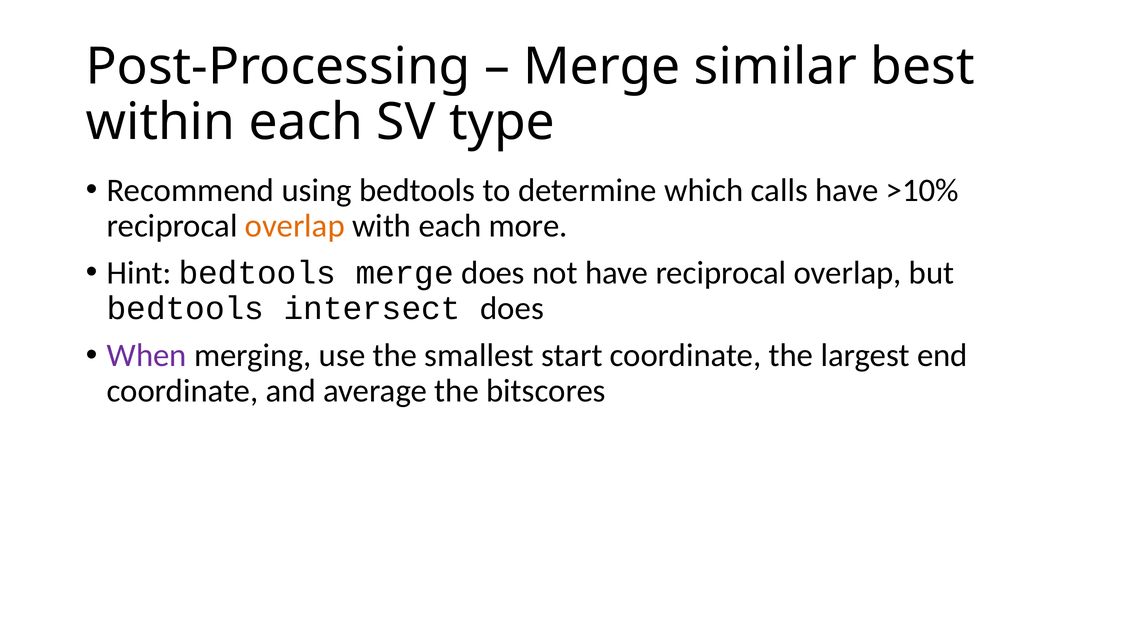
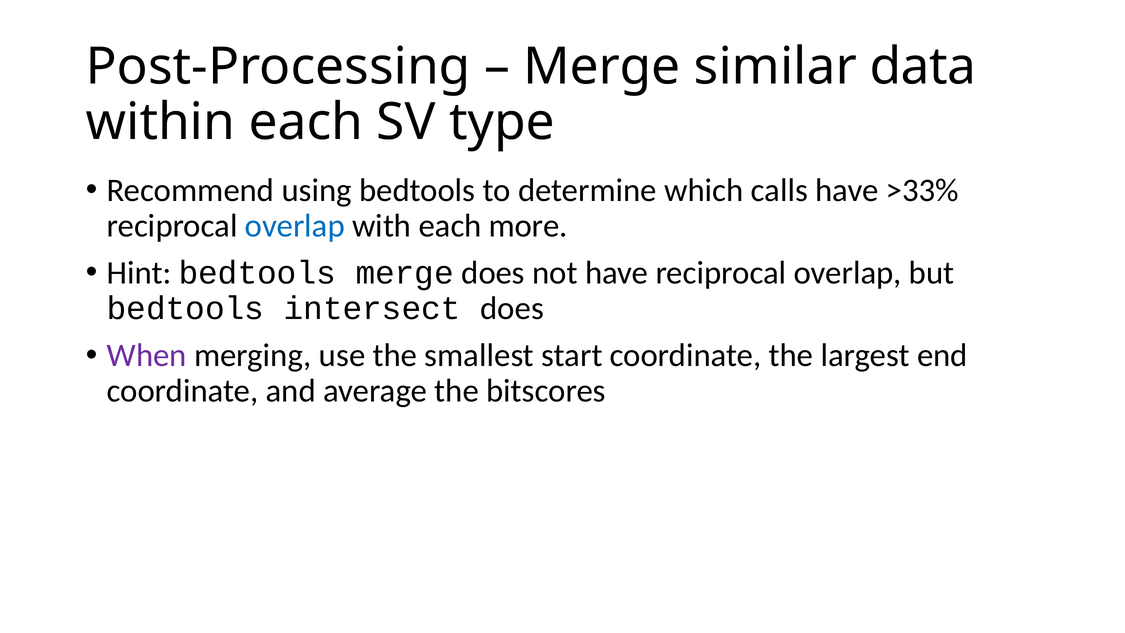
best: best -> data (923, 67)
>10%: >10% -> >33% (922, 190)
overlap colour: orange -> blue (295, 226)
